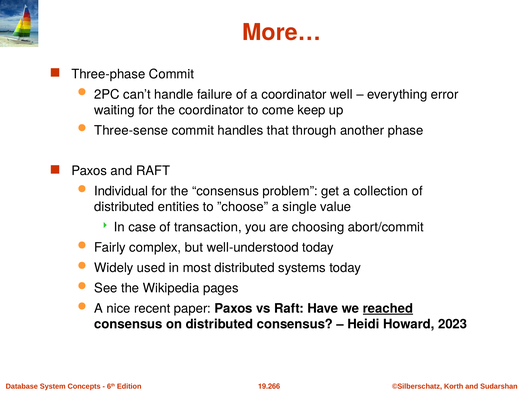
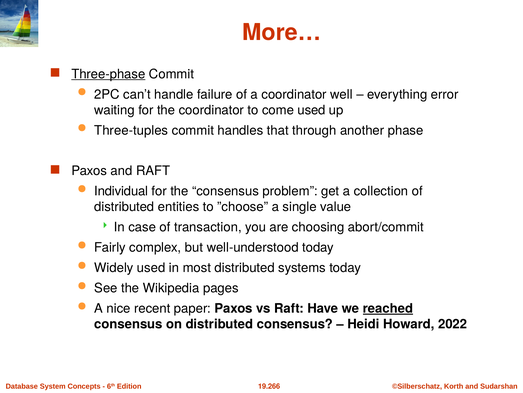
Three-phase underline: none -> present (108, 74)
come keep: keep -> used (312, 110)
Three-sense: Three-sense -> Three-tuples (131, 130)
2023: 2023 -> 2022 (453, 324)
